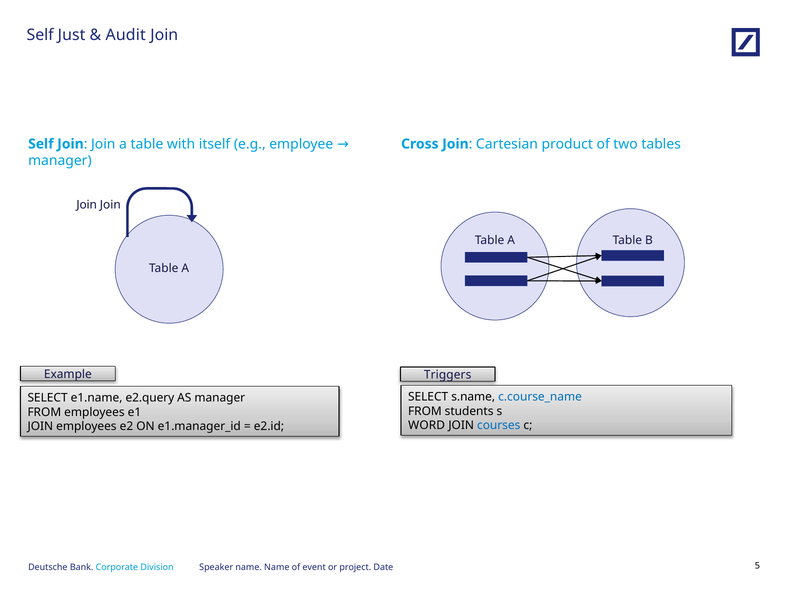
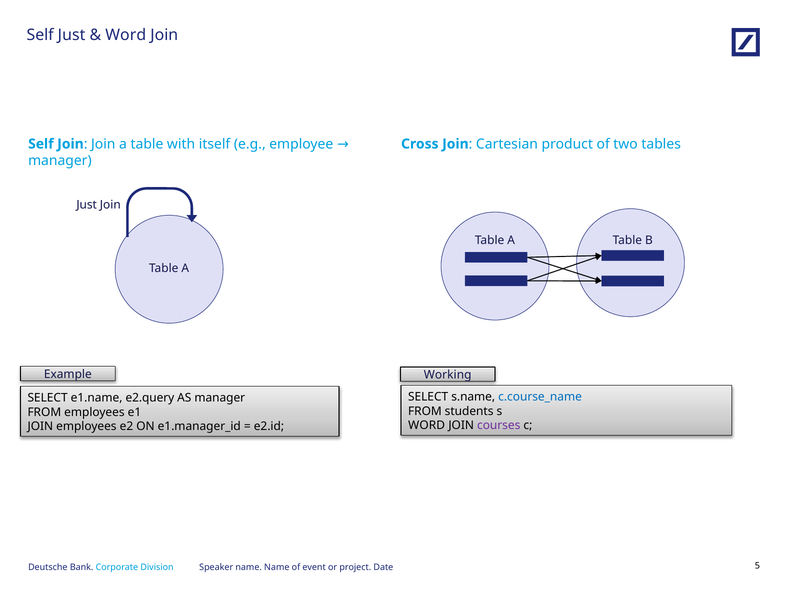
Audit: Audit -> Word (126, 35)
Join: Join -> Just (87, 205)
Triggers: Triggers -> Working (448, 375)
courses colour: blue -> purple (499, 425)
